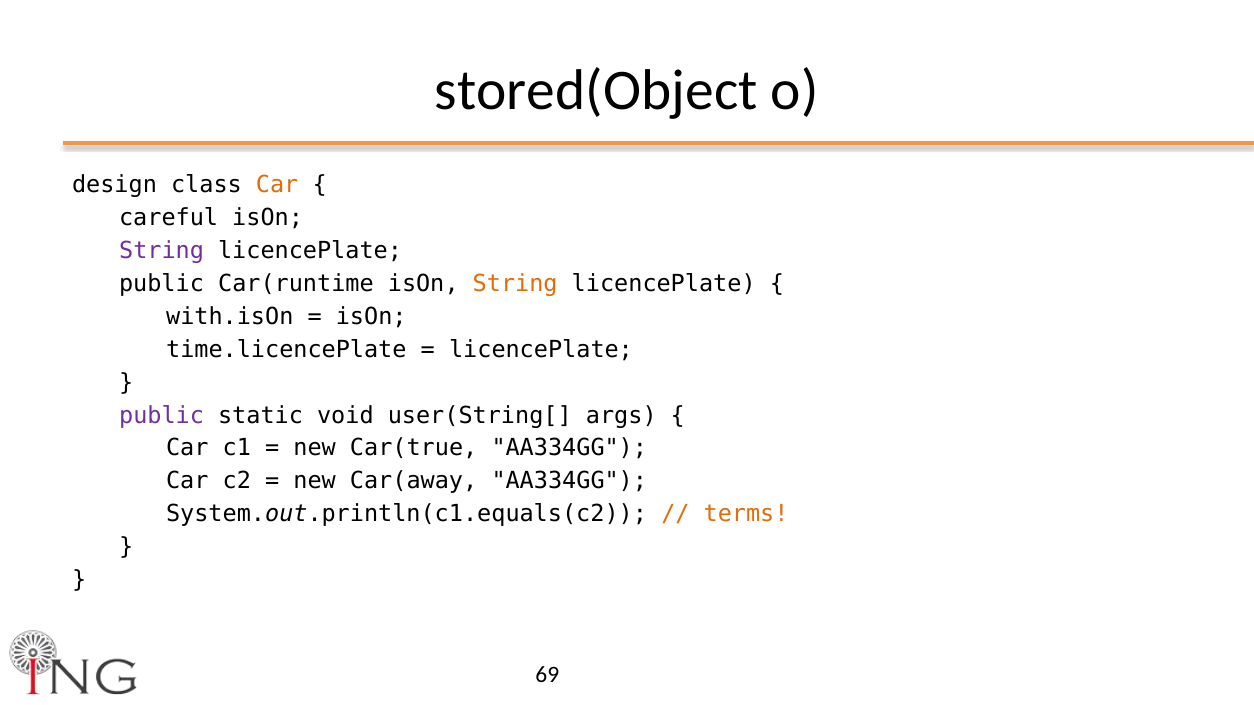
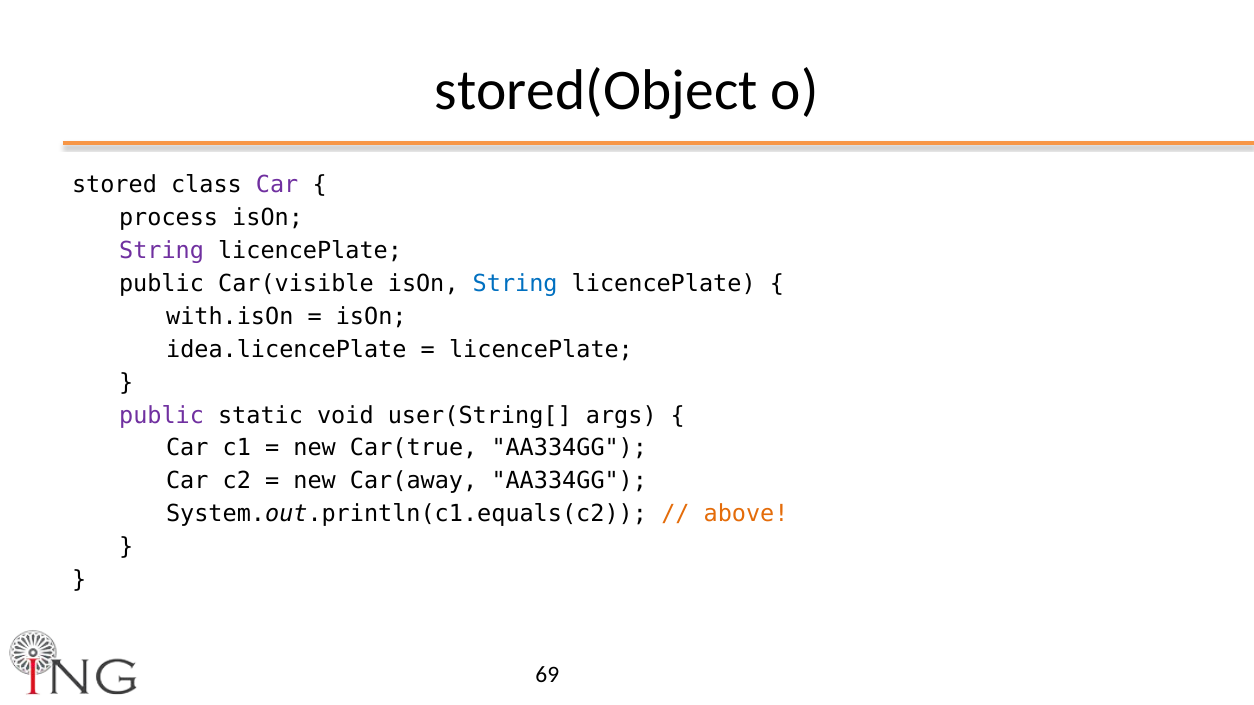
design: design -> stored (115, 185)
Car colour: orange -> purple (277, 185)
careful: careful -> process (169, 218)
Car(runtime: Car(runtime -> Car(visible (296, 284)
String colour: orange -> blue (515, 284)
time.licencePlate: time.licencePlate -> idea.licencePlate (286, 350)
terms: terms -> above (746, 514)
